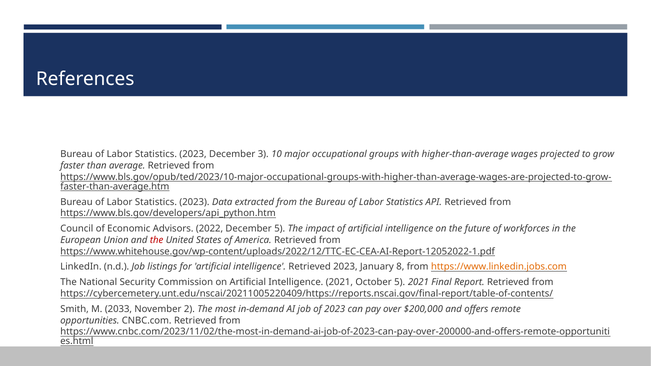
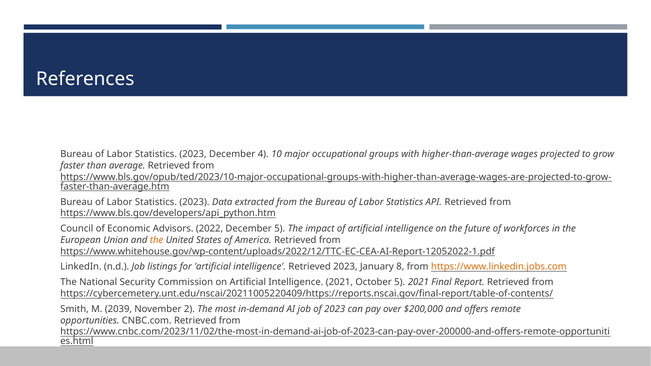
3: 3 -> 4 (263, 154)
the colour: red -> orange (157, 240)
2033: 2033 -> 2039 (118, 309)
